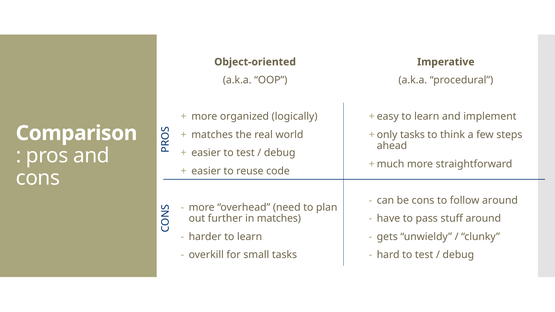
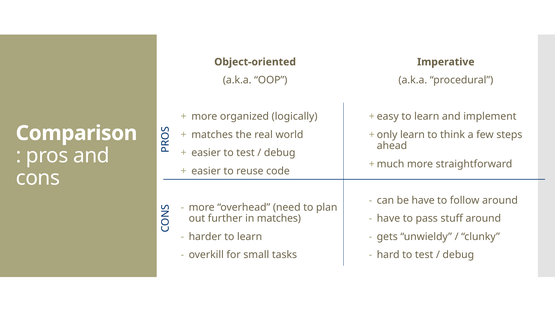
tasks: tasks -> learn (412, 135)
be cons: cons -> have (423, 200)
